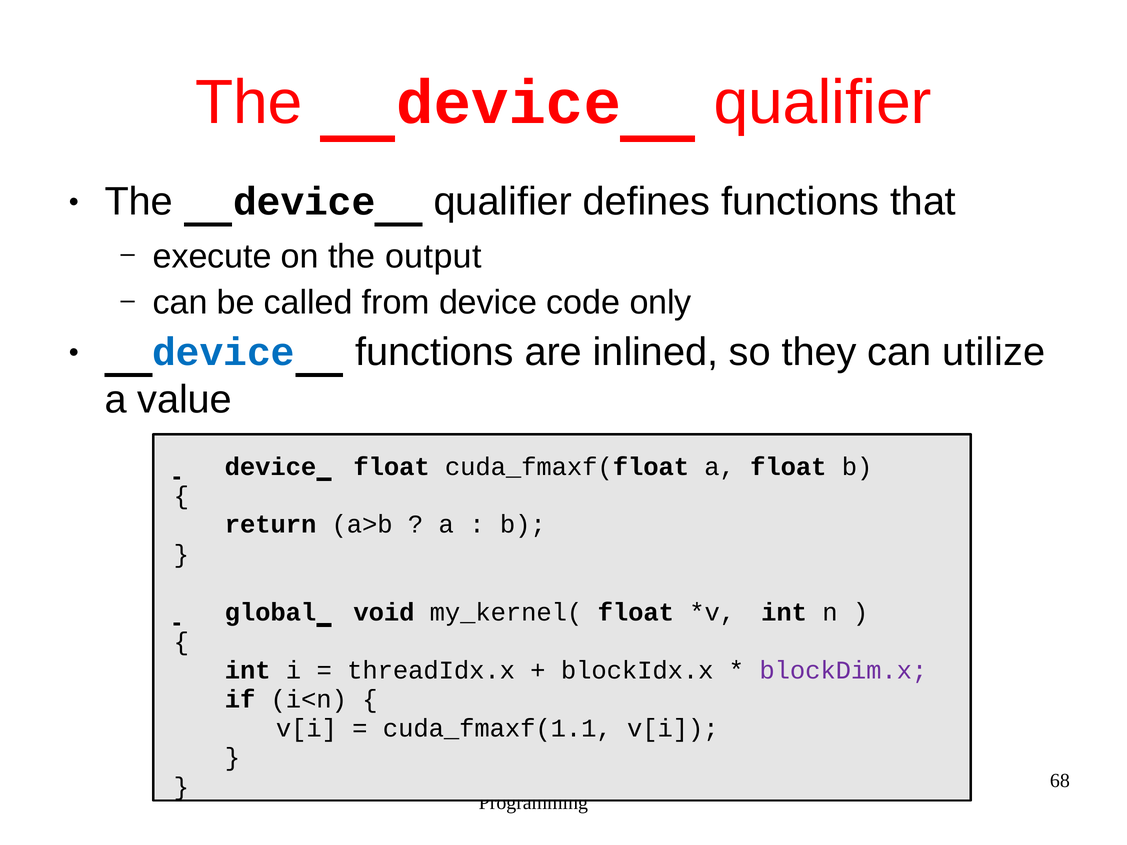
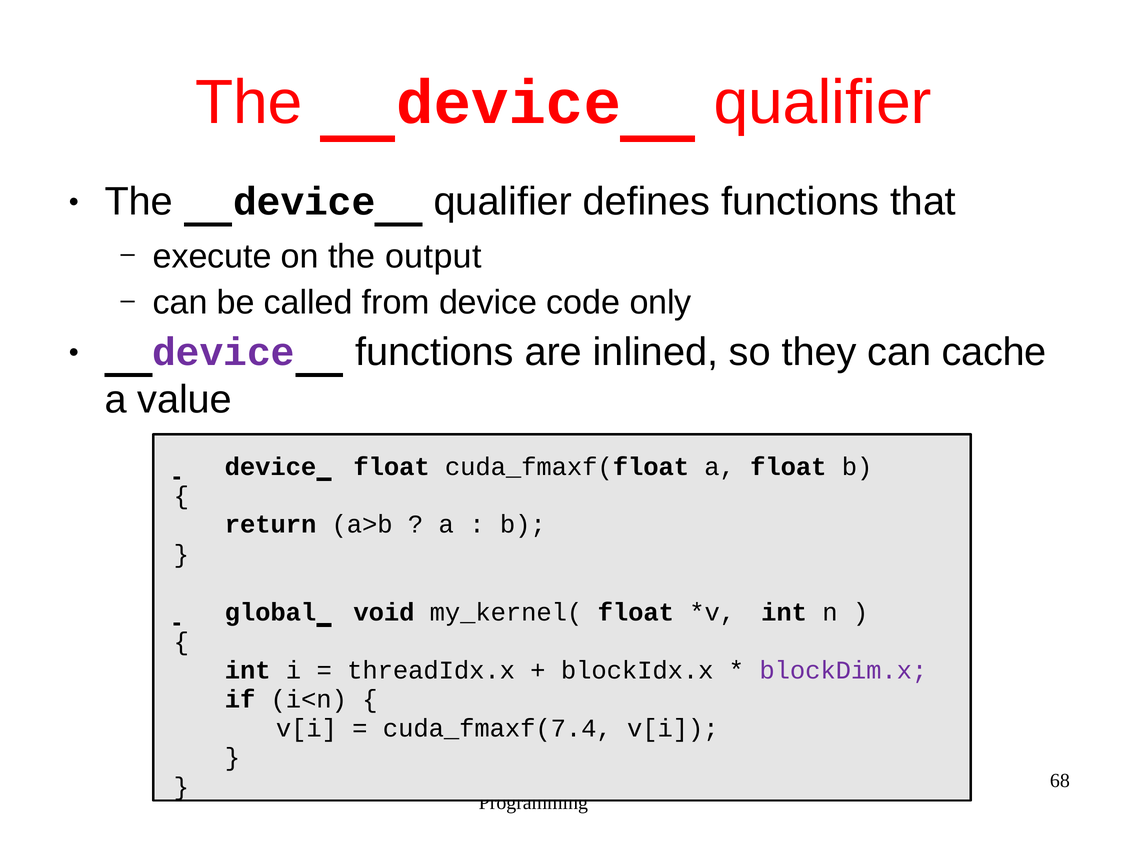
device colour: blue -> purple (224, 352)
utilize: utilize -> cache (994, 352)
cuda_fmaxf(1.1: cuda_fmaxf(1.1 -> cuda_fmaxf(7.4 (497, 729)
